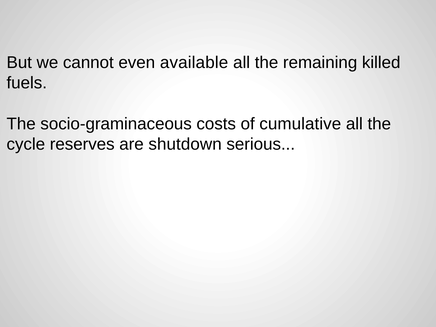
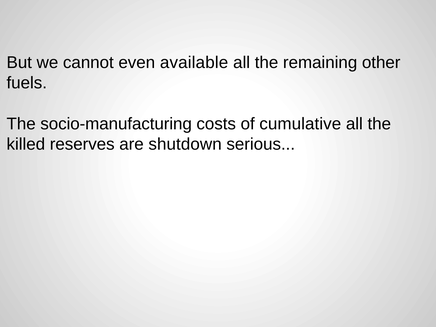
killed: killed -> other (381, 63)
socio-graminaceous: socio-graminaceous -> socio-manufacturing (116, 124)
cycle: cycle -> killed (26, 144)
